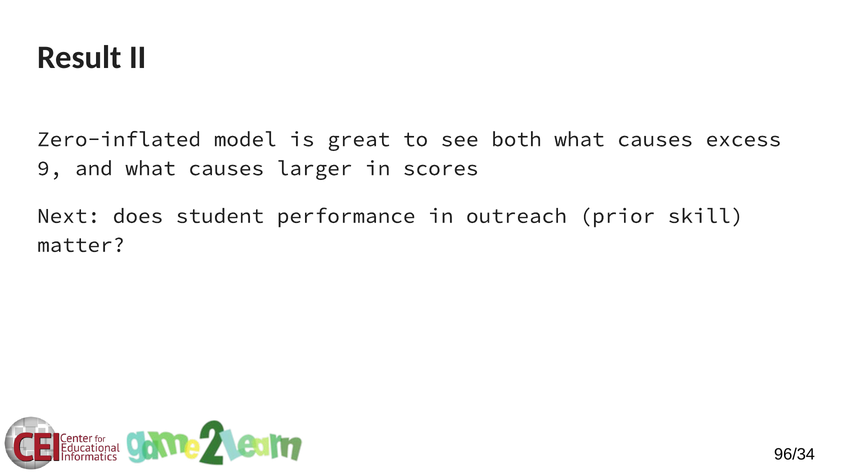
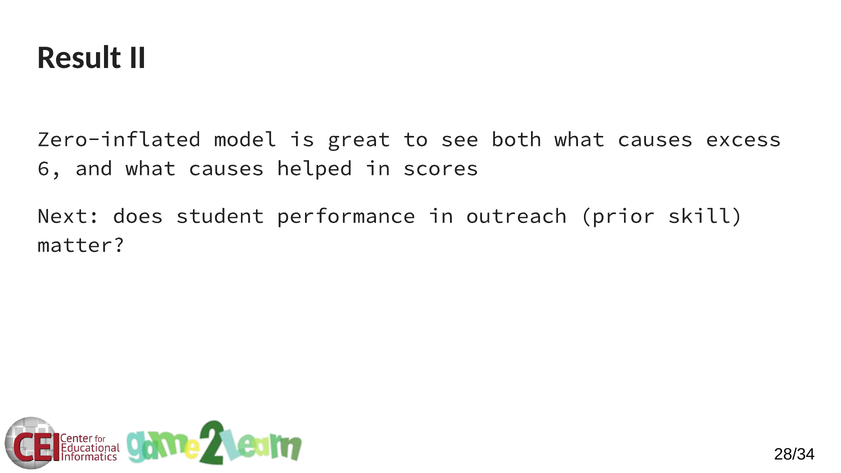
9: 9 -> 6 (50, 168)
larger: larger -> helped (315, 168)
96/34: 96/34 -> 28/34 (795, 454)
